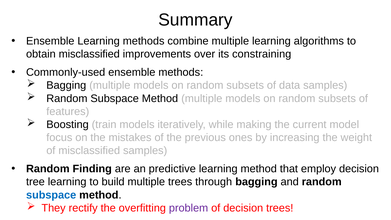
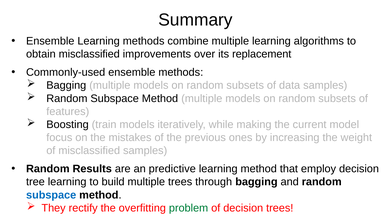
constraining: constraining -> replacement (262, 54)
Finding: Finding -> Results (92, 169)
problem colour: purple -> green (189, 208)
